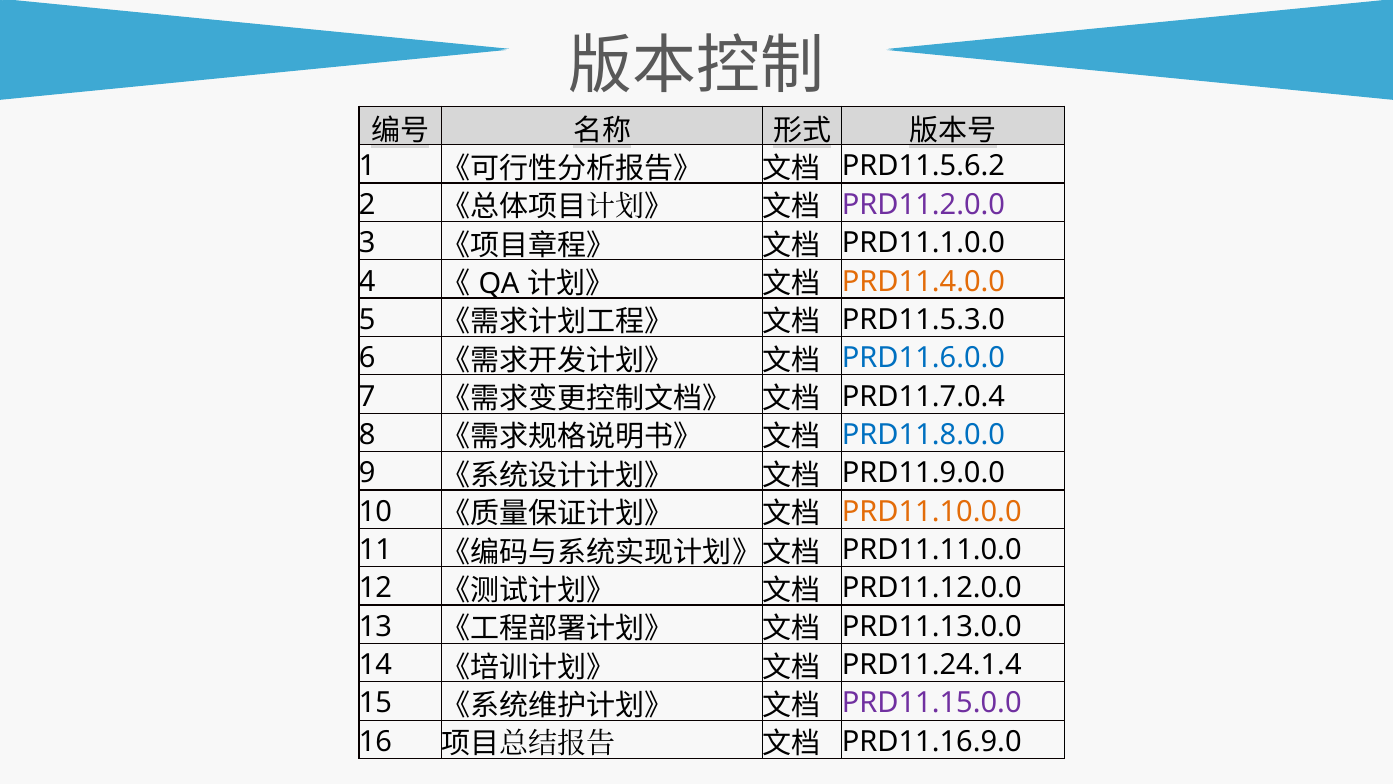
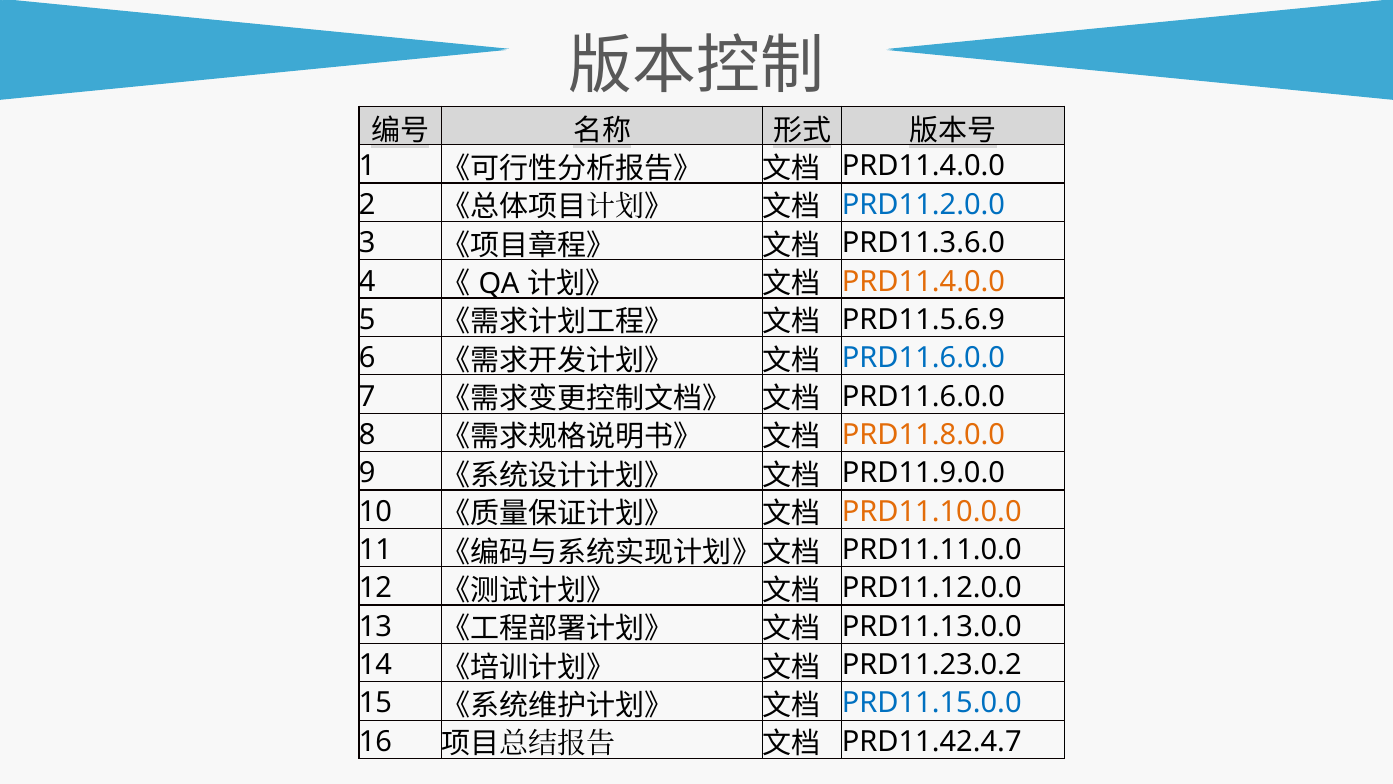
PRD11.5.6.2: PRD11.5.6.2 -> PRD11.4.0.0 (923, 166)
PRD11.2.0.0 colour: purple -> blue (923, 205)
PRD11.1.0.0: PRD11.1.0.0 -> PRD11.3.6.0 (923, 243)
PRD11.5.3.0: PRD11.5.3.0 -> PRD11.5.6.9 (923, 319)
PRD11.7.0.4: PRD11.7.0.4 -> PRD11.6.0.0 (923, 396)
PRD11.8.0.0 colour: blue -> orange (923, 435)
PRD11.24.1.4: PRD11.24.1.4 -> PRD11.23.0.2 (932, 665)
PRD11.15.0.0 colour: purple -> blue (932, 703)
PRD11.16.9.0: PRD11.16.9.0 -> PRD11.42.4.7 (932, 741)
